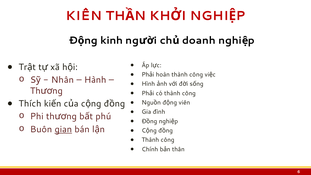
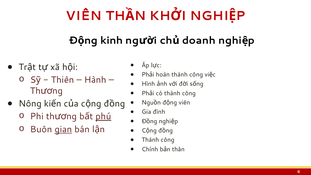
KIÊN: KIÊN -> VIÊN (84, 16)
Nhân: Nhân -> Thiên (62, 80)
Thích: Thích -> Nông (30, 104)
phú underline: none -> present (103, 116)
